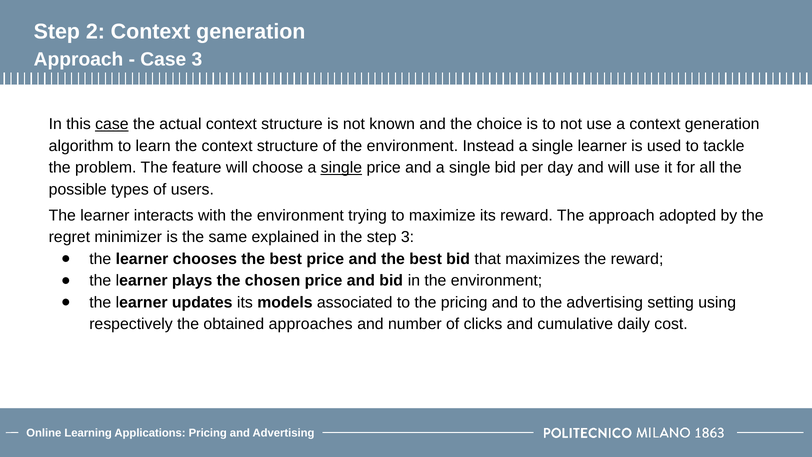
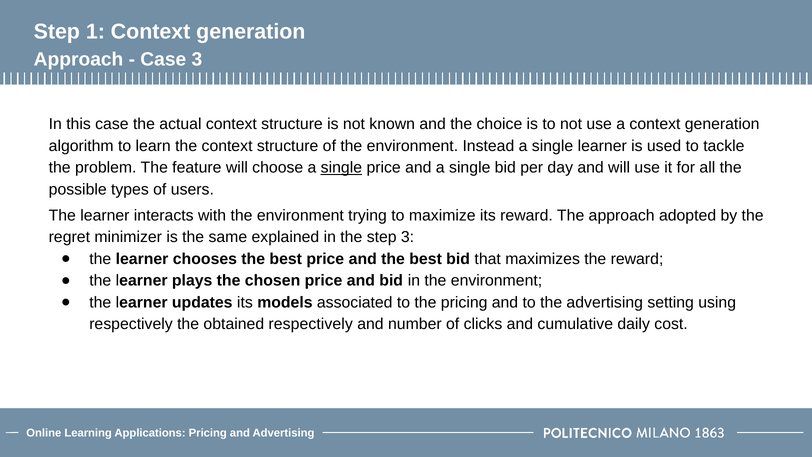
2: 2 -> 1 (95, 32)
case underline: present -> none (112, 124)
obtained approaches: approaches -> respectively (311, 324)
